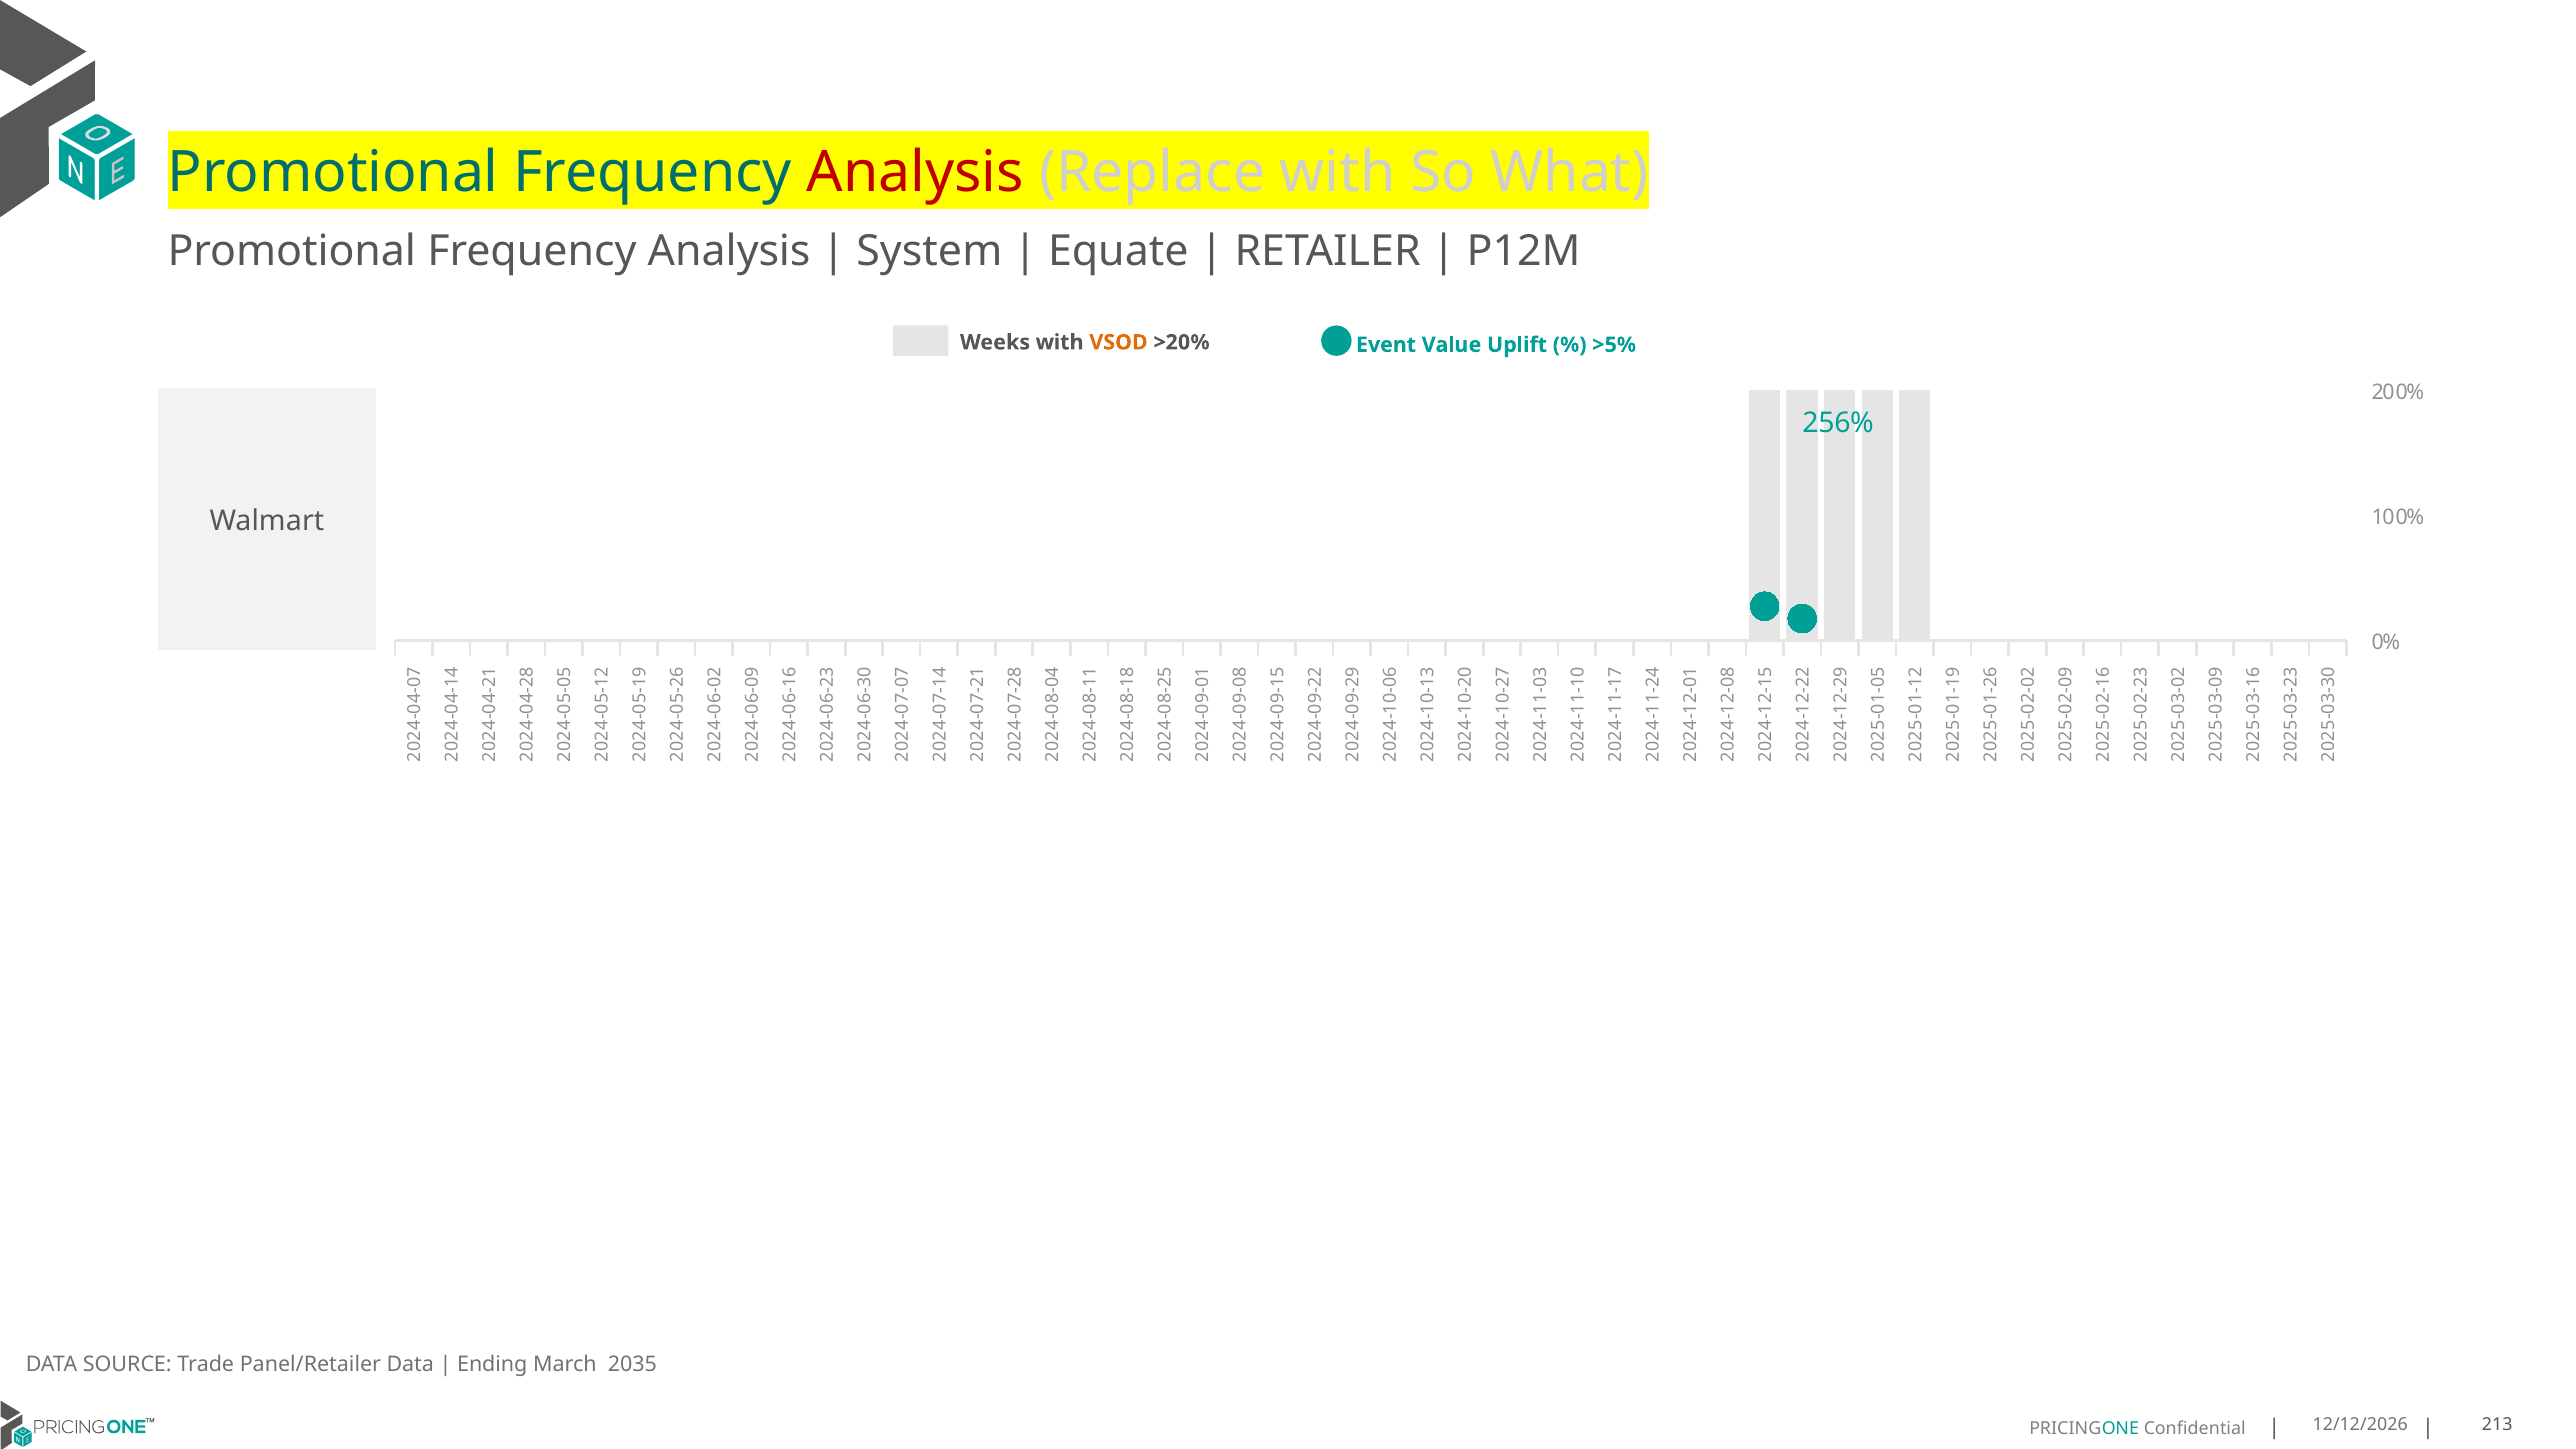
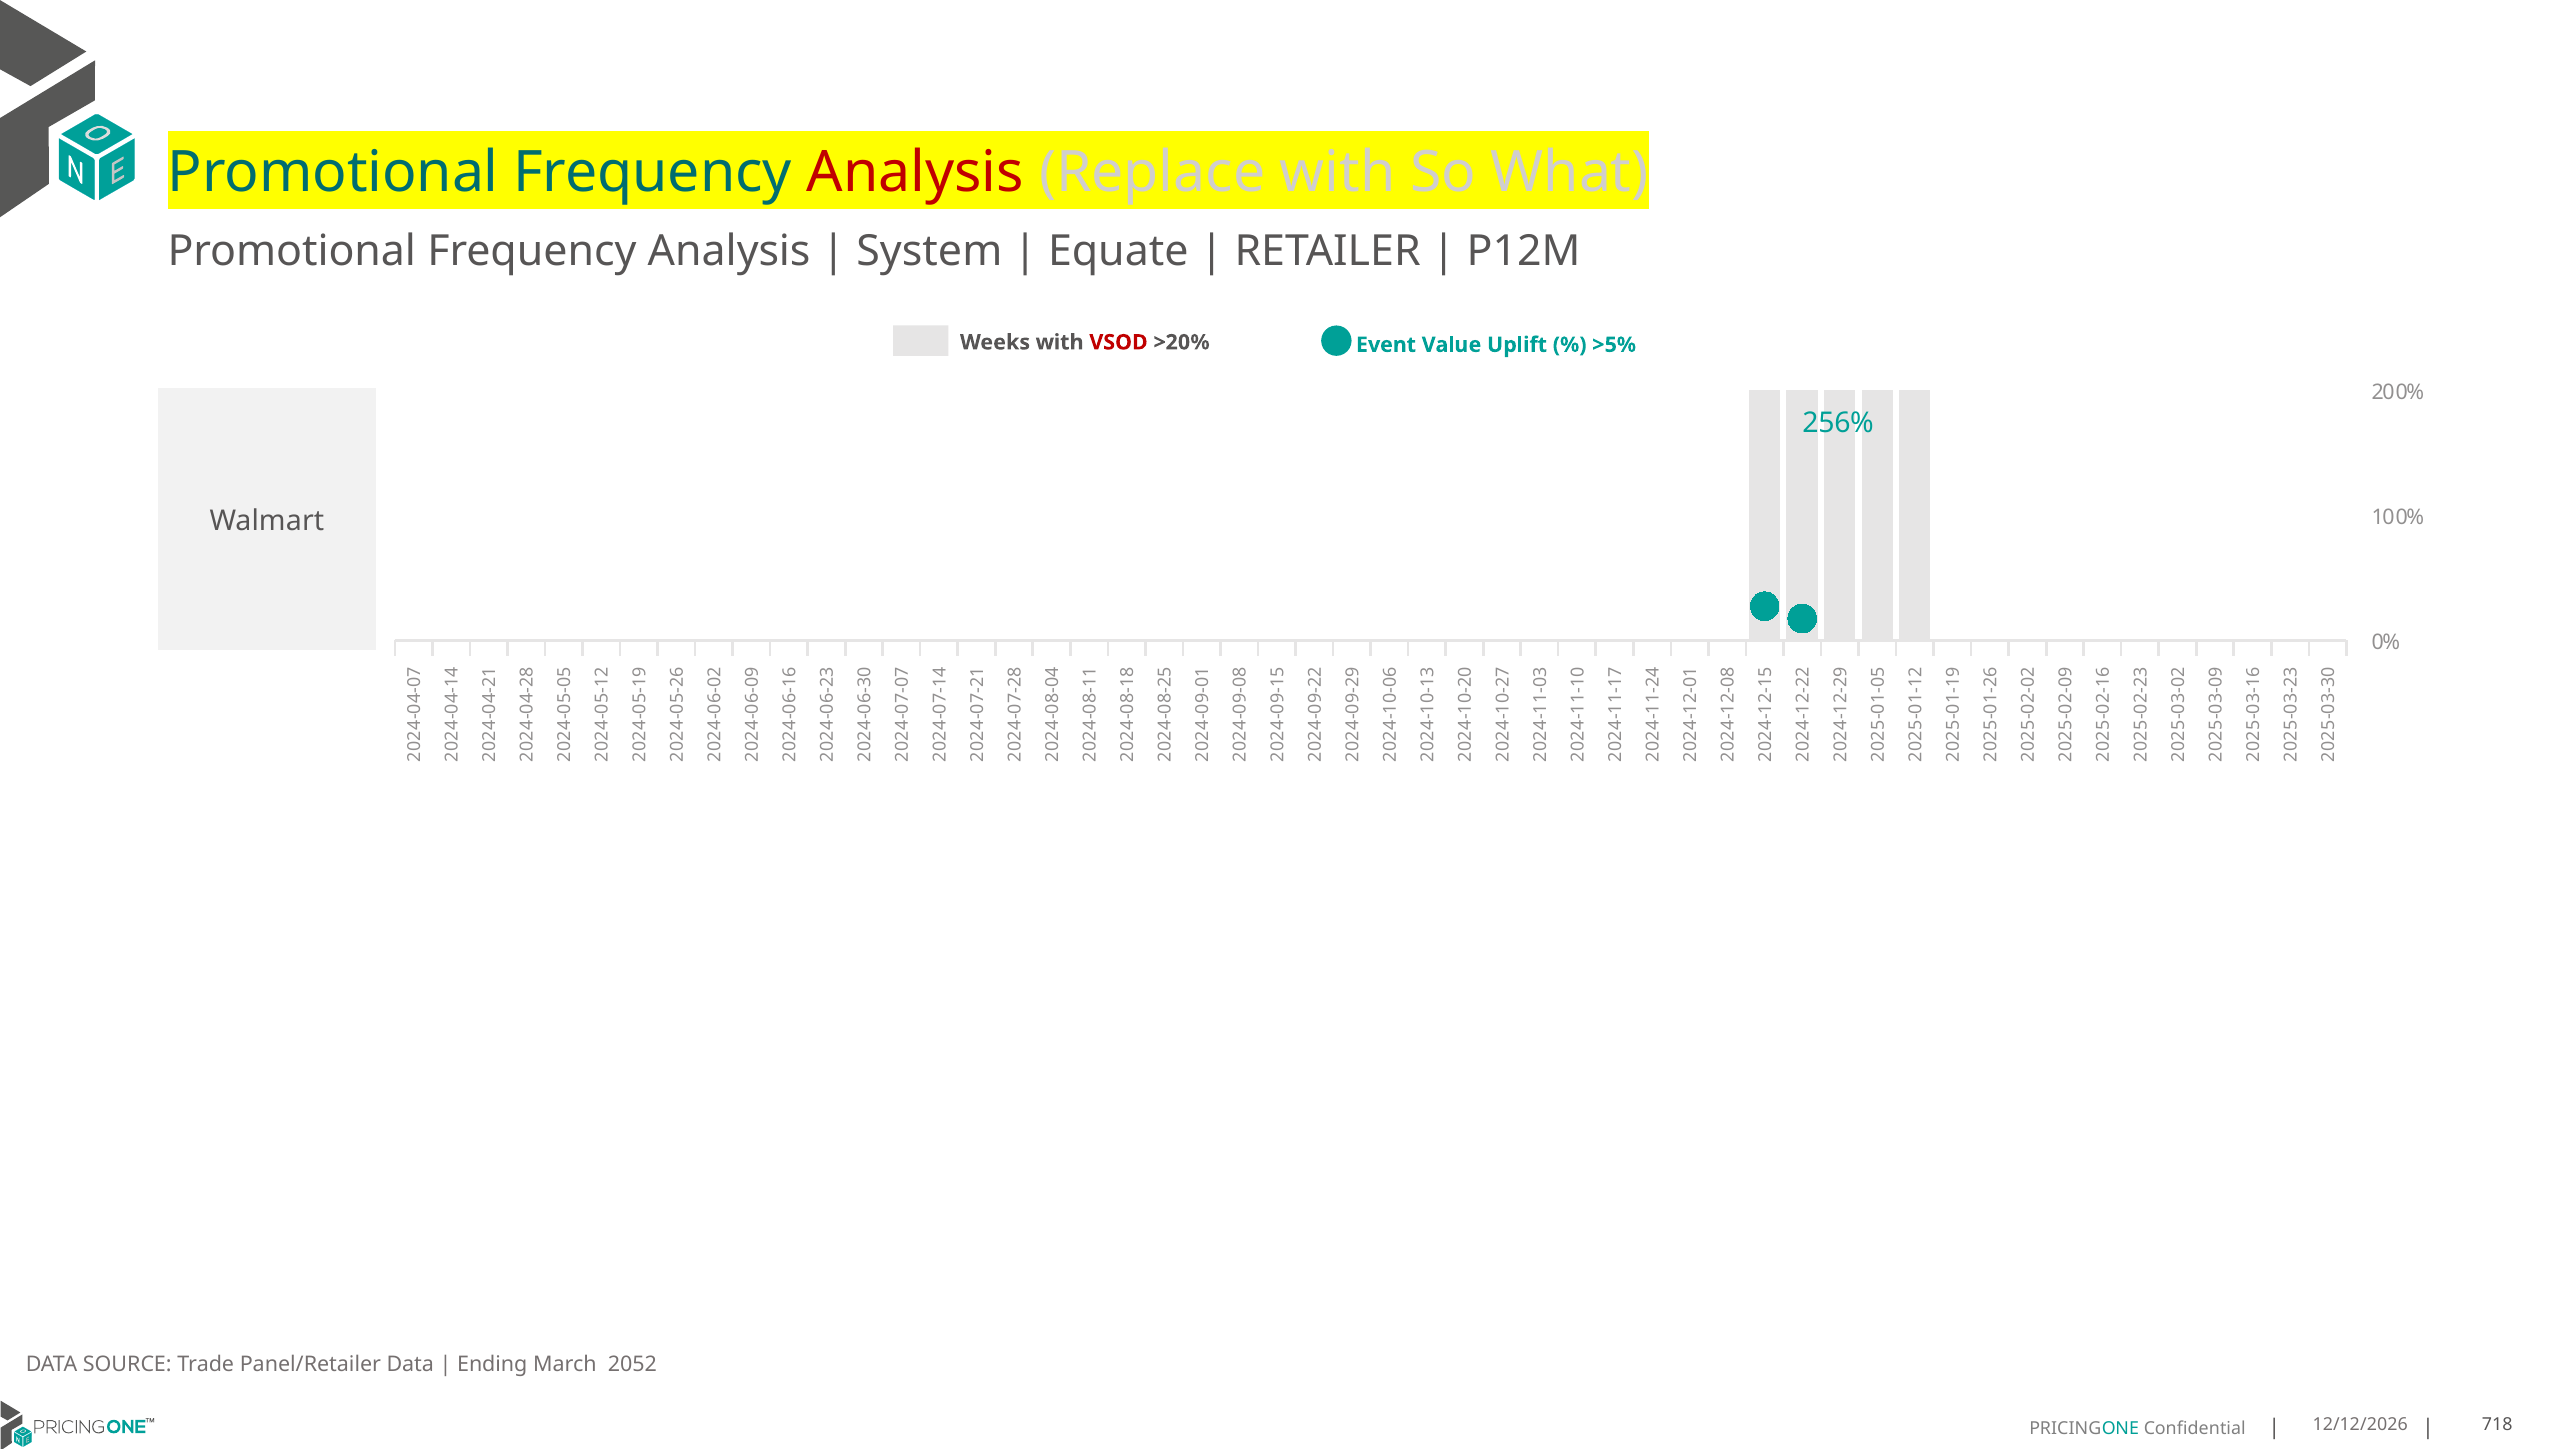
VSOD colour: orange -> red (1119, 342)
2035: 2035 -> 2052 (632, 1365)
213: 213 -> 718 (2497, 1425)
